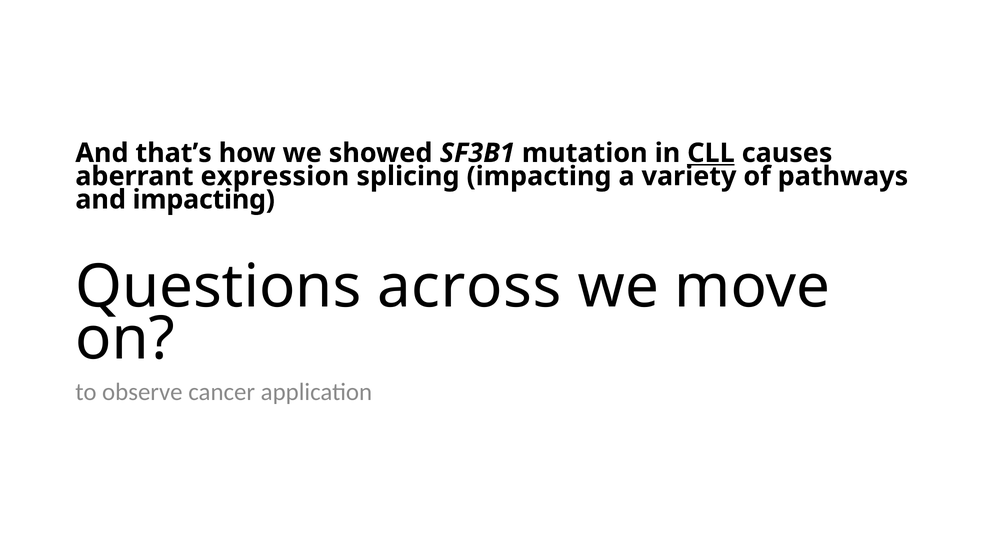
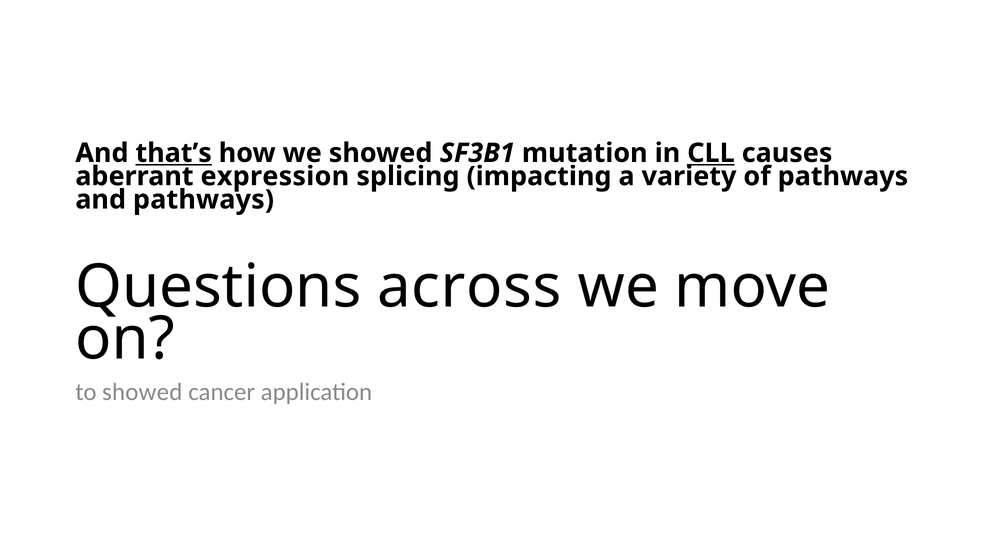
that’s underline: none -> present (174, 153)
and impacting: impacting -> pathways (203, 199)
to observe: observe -> showed (142, 392)
